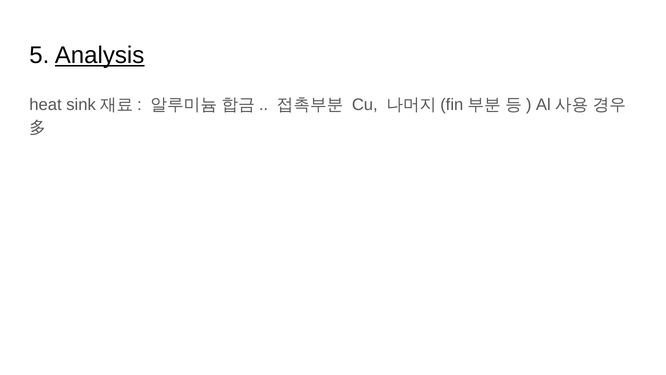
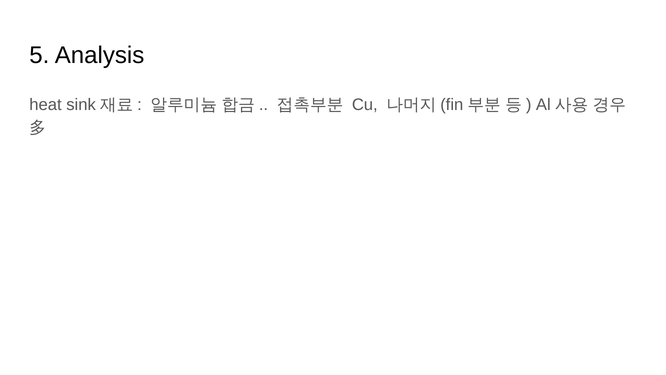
Analysis underline: present -> none (100, 55)
